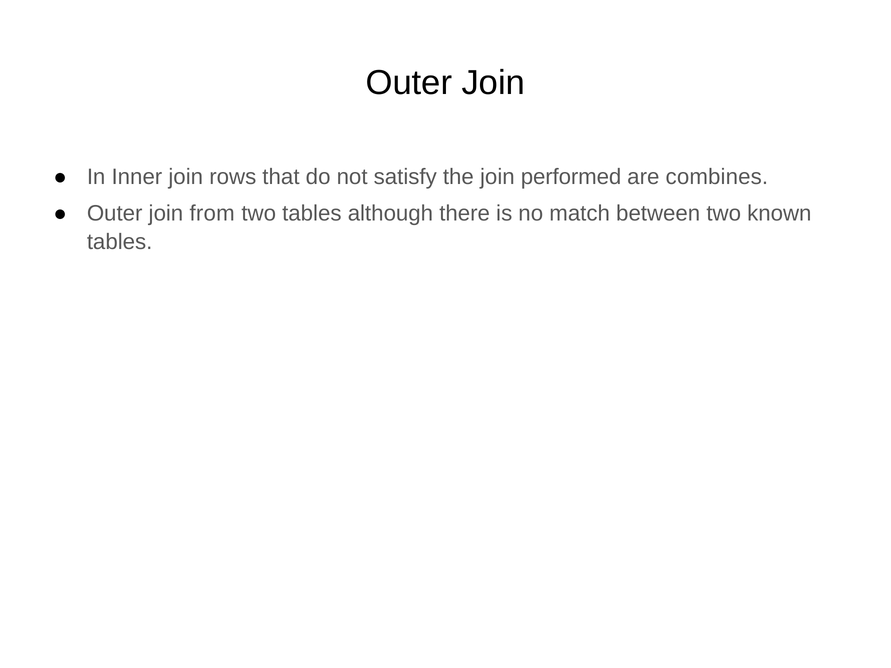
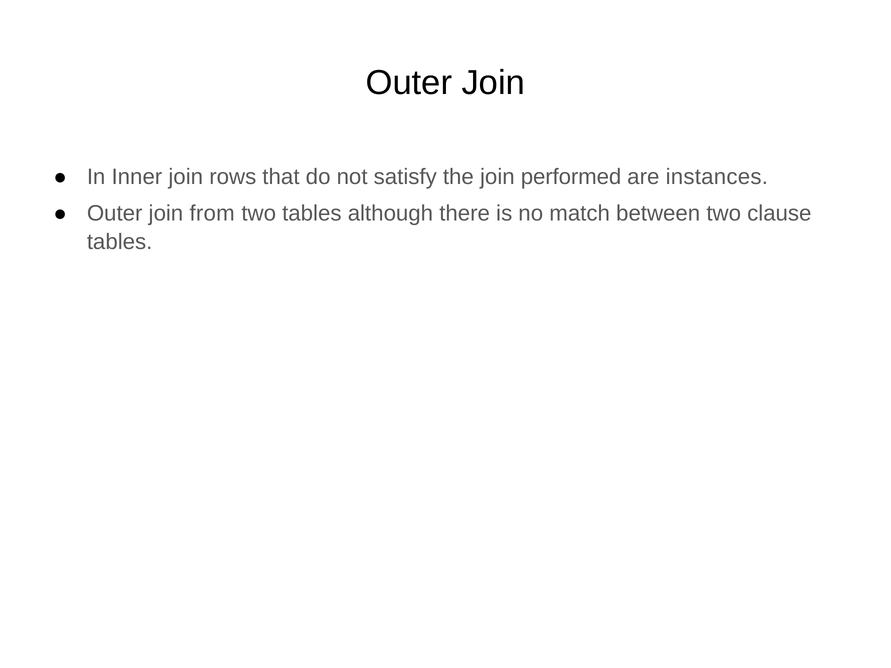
combines: combines -> instances (717, 177)
known: known -> clause (779, 214)
